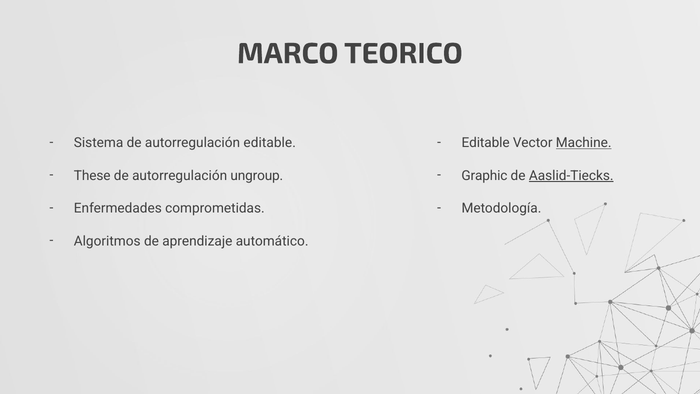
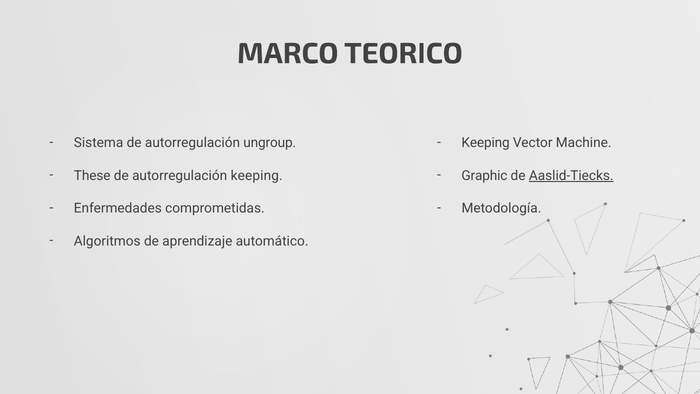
autorregulación editable: editable -> ungroup (270, 143)
Editable: Editable -> Keeping (486, 143)
Machine underline: present -> none (584, 143)
autorregulación ungroup: ungroup -> keeping (257, 175)
